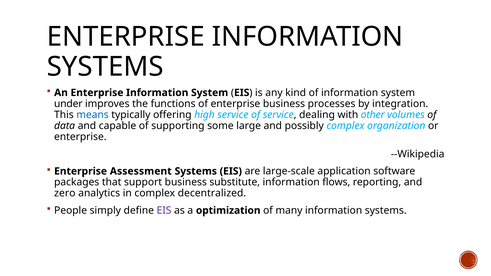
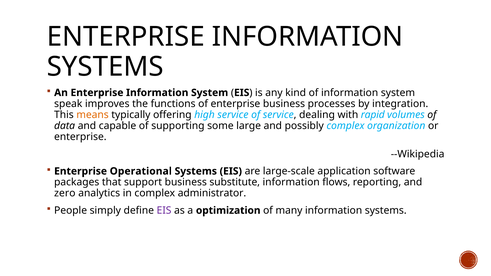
under: under -> speak (68, 104)
means colour: blue -> orange (93, 115)
other: other -> rapid (373, 115)
Assessment: Assessment -> Operational (141, 171)
decentralized: decentralized -> administrator (212, 193)
